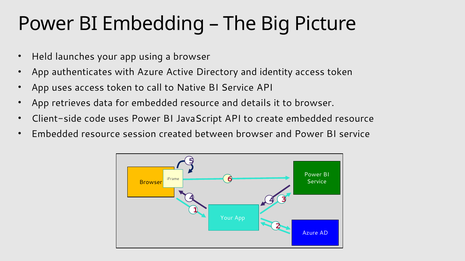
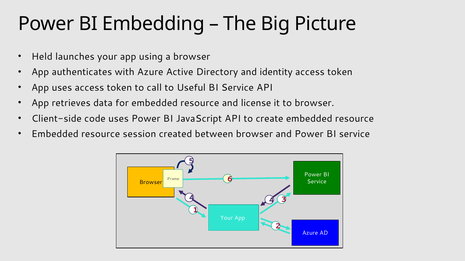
Native: Native -> Useful (191, 88)
details: details -> license (256, 103)
